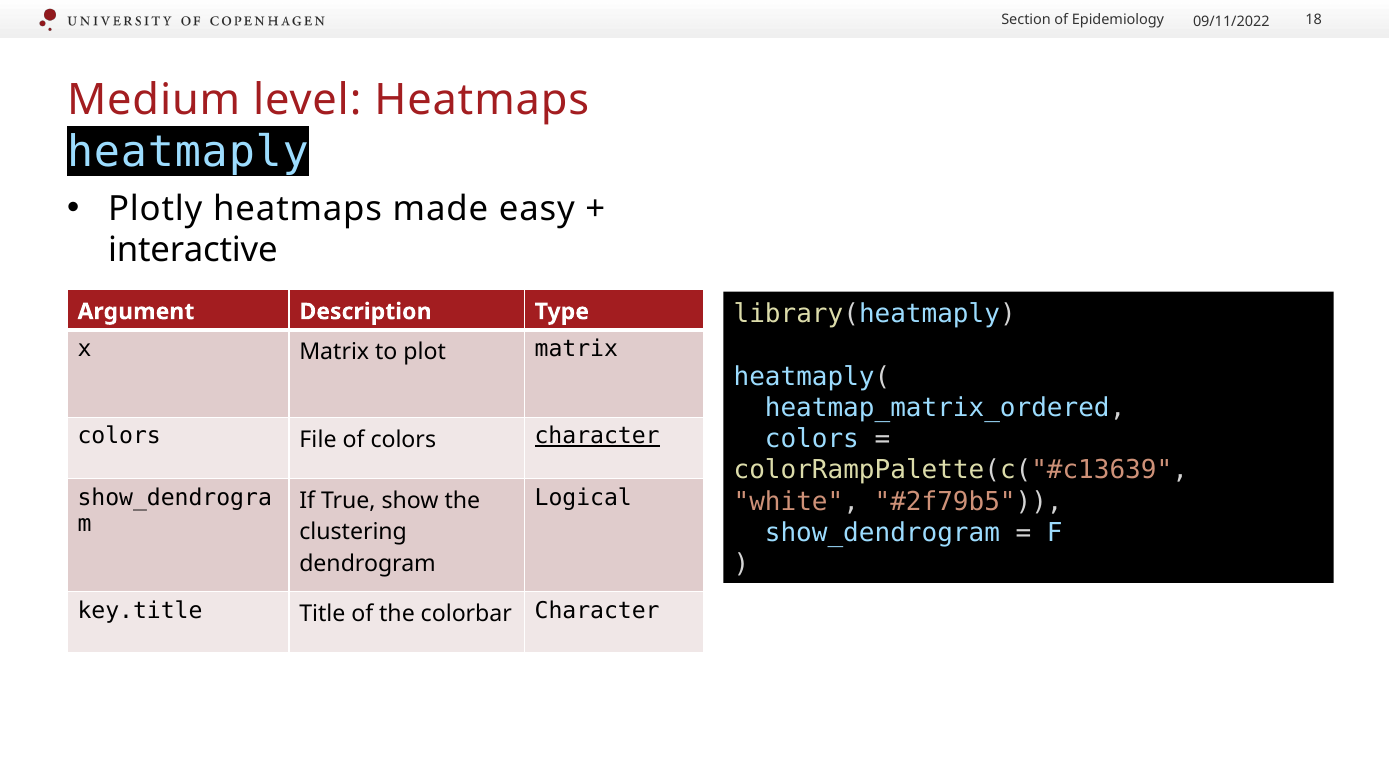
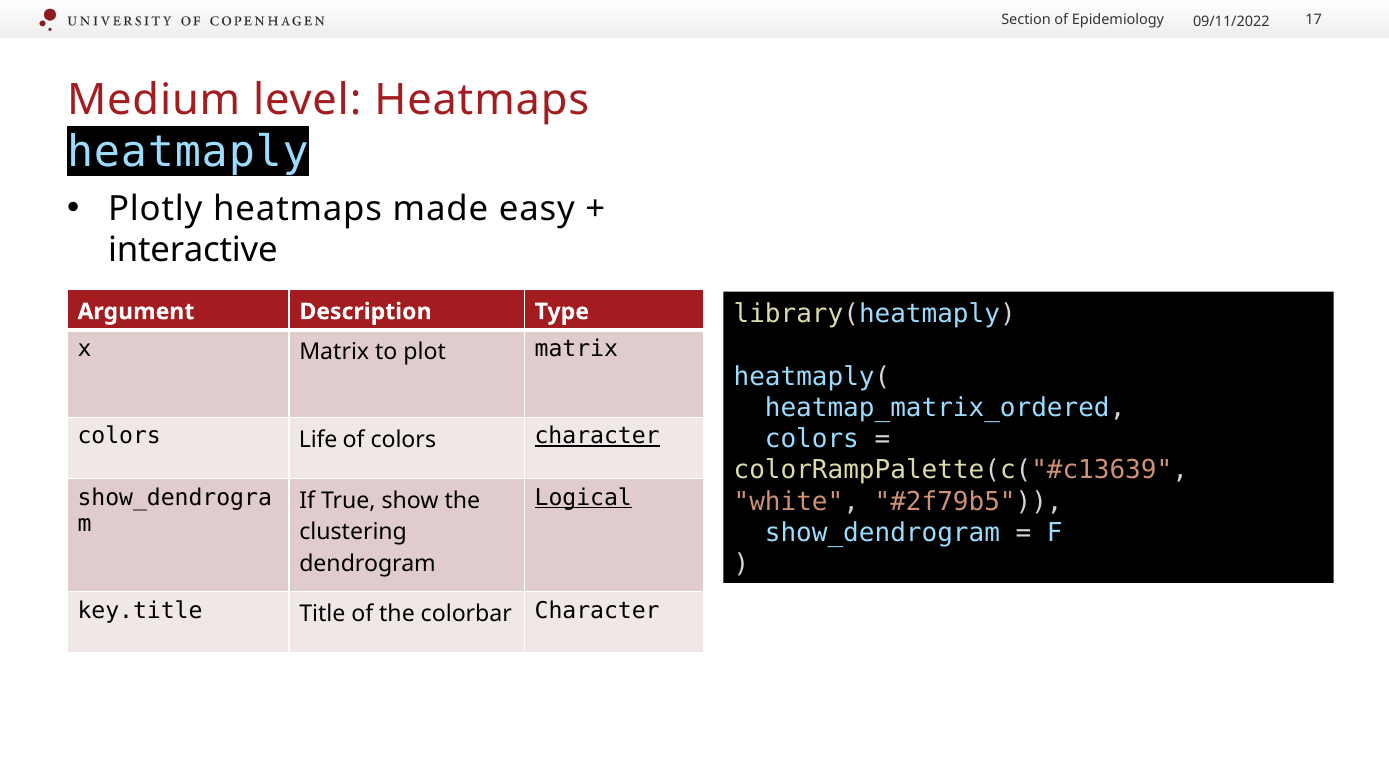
18: 18 -> 17 (1314, 20)
File: File -> Life (318, 440)
Logical underline: none -> present (583, 498)
